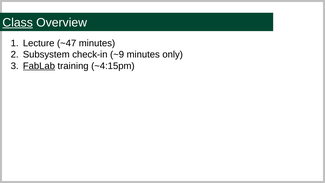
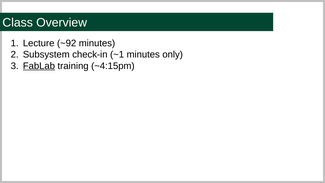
Class underline: present -> none (18, 23)
~47: ~47 -> ~92 (67, 43)
~9: ~9 -> ~1 (117, 55)
